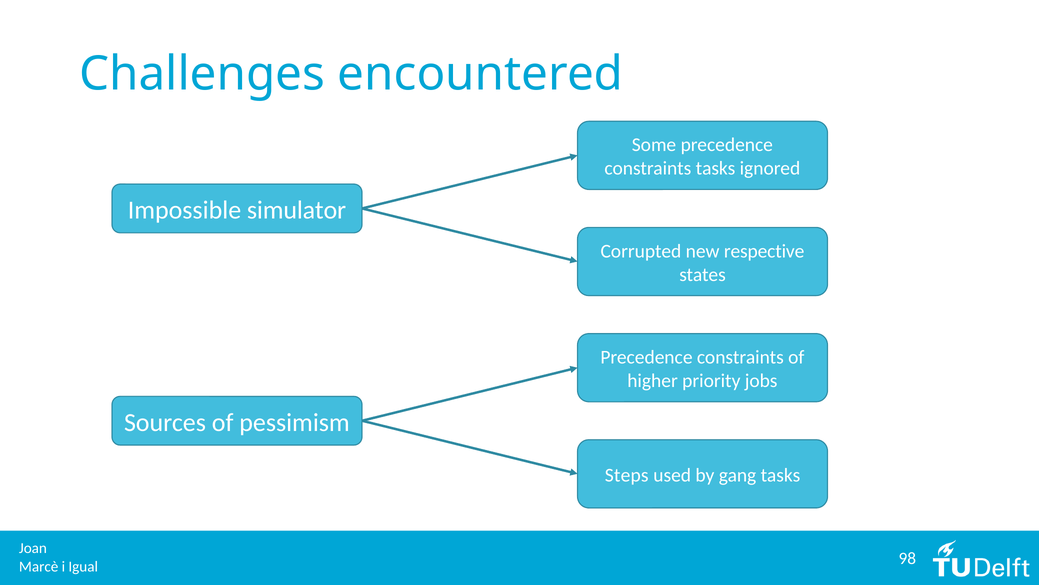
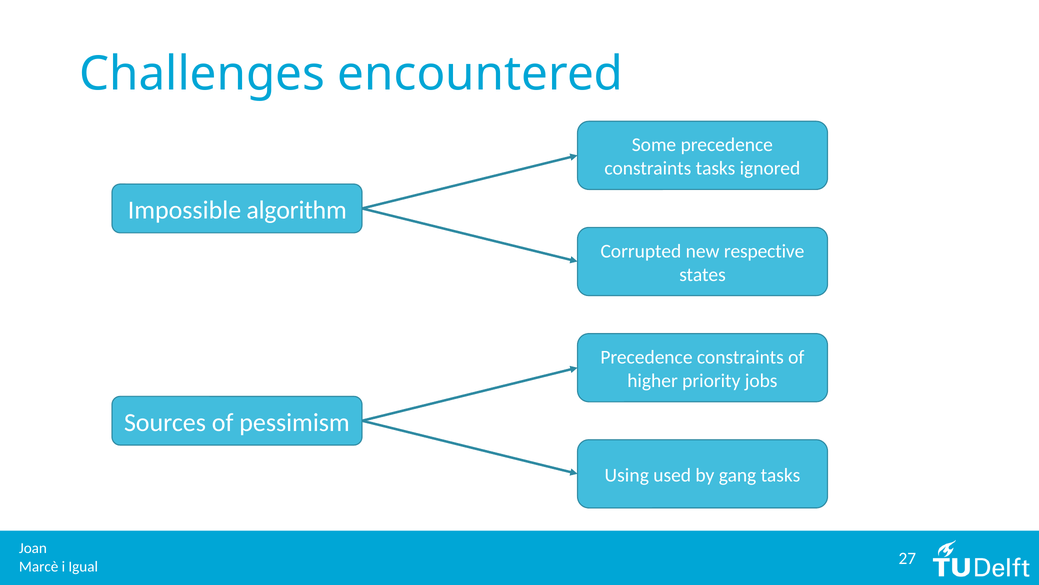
simulator: simulator -> algorithm (297, 210)
Steps: Steps -> Using (627, 475)
98: 98 -> 27 (907, 558)
